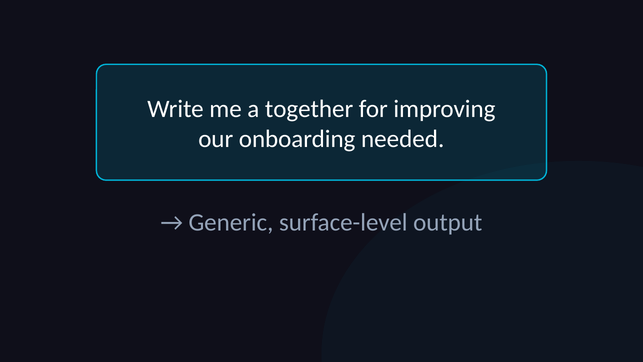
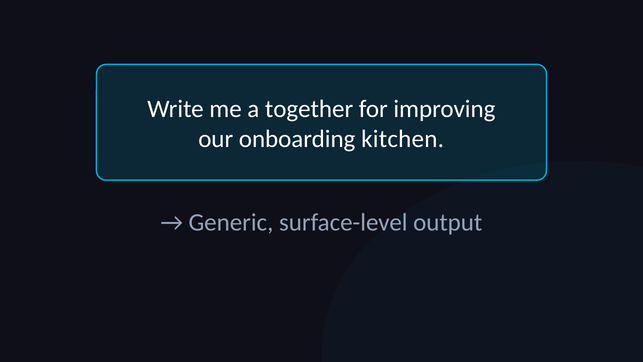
needed: needed -> kitchen (403, 139)
